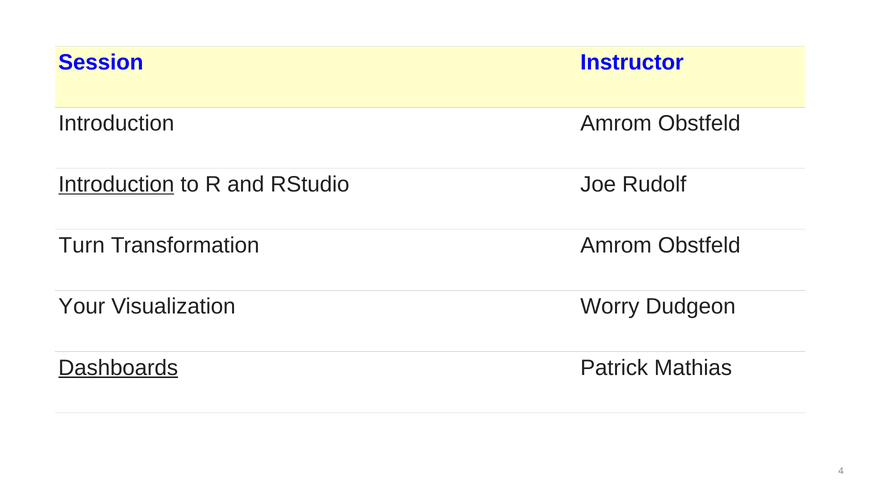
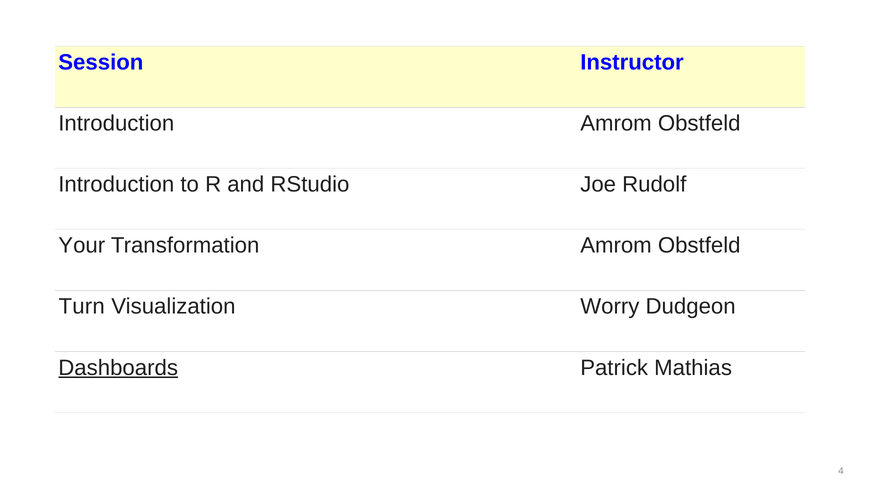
Introduction underline: present -> none (116, 184)
Turn: Turn -> Your (82, 245)
Your: Your -> Turn (82, 306)
